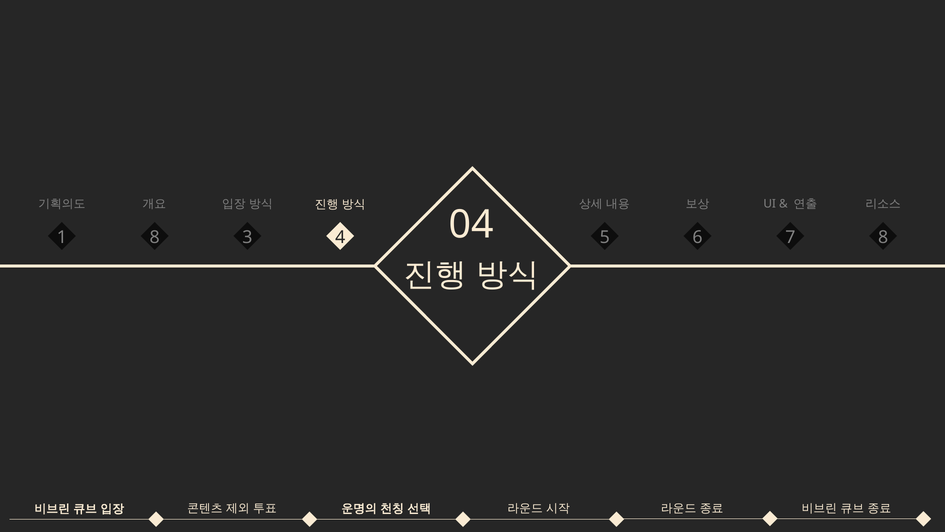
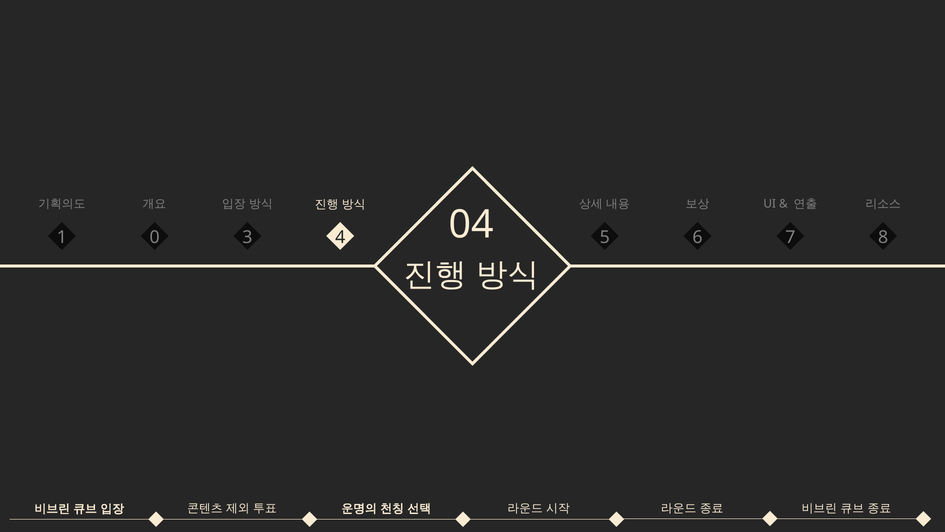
1 8: 8 -> 0 (155, 237)
